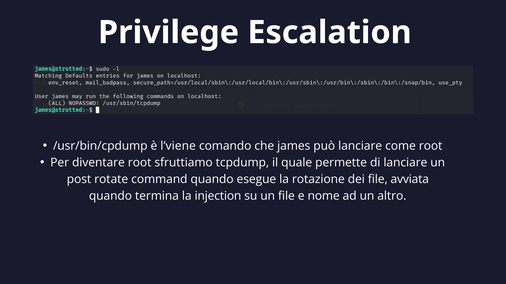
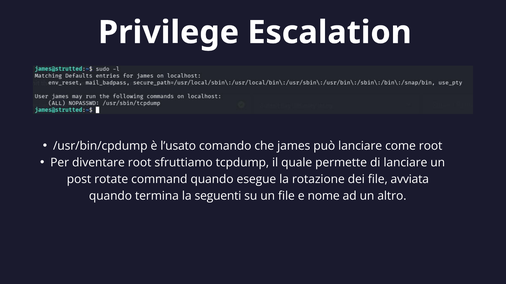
l’viene: l’viene -> l’usato (178, 146)
injection: injection -> seguenti (218, 196)
